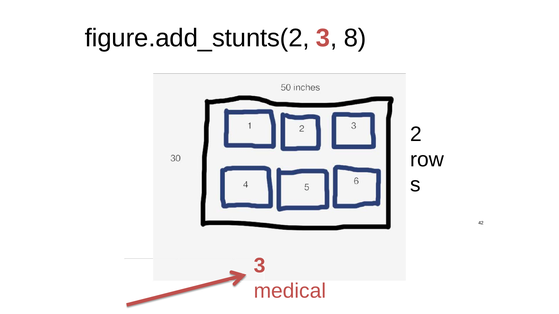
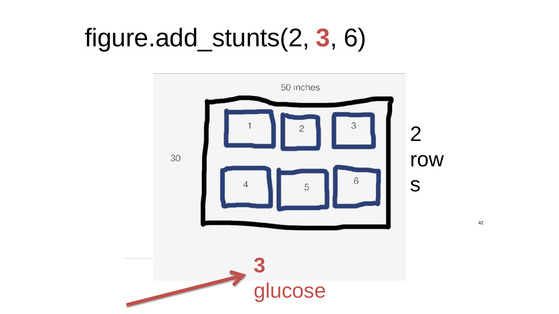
8: 8 -> 6 (355, 38)
medical: medical -> glucose (290, 291)
